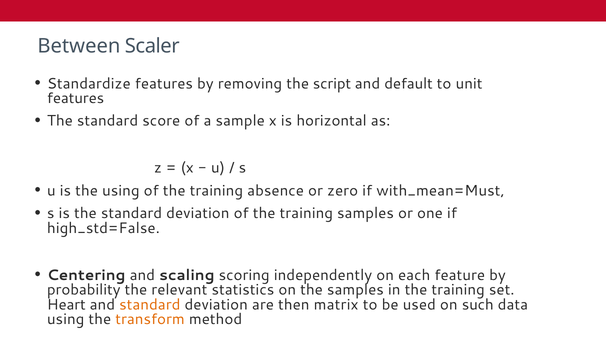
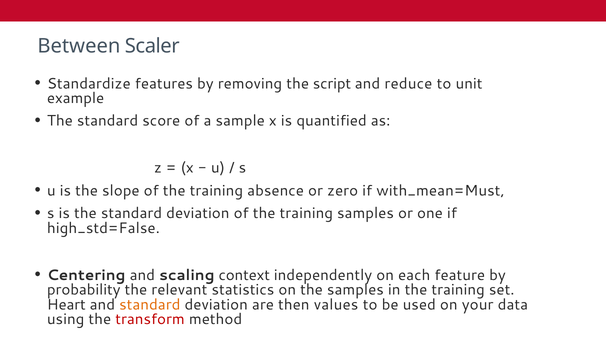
default: default -> reduce (408, 84)
features: features -> example (76, 98)
horizontal: horizontal -> quantified (332, 121)
the using: using -> slope (121, 191)
scoring: scoring -> context (244, 275)
matrix: matrix -> values (336, 304)
such: such -> your (478, 304)
transform colour: orange -> red (150, 319)
